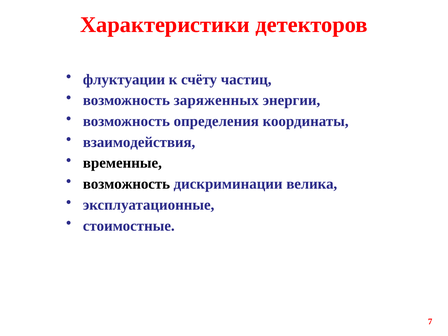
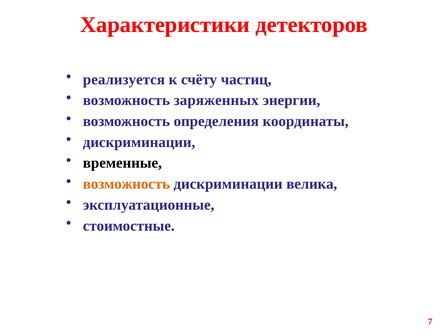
флуктуации: флуктуации -> реализуется (124, 79)
взаимодействия: взаимодействия -> дискриминации (139, 142)
возможность colour: black -> orange (126, 184)
